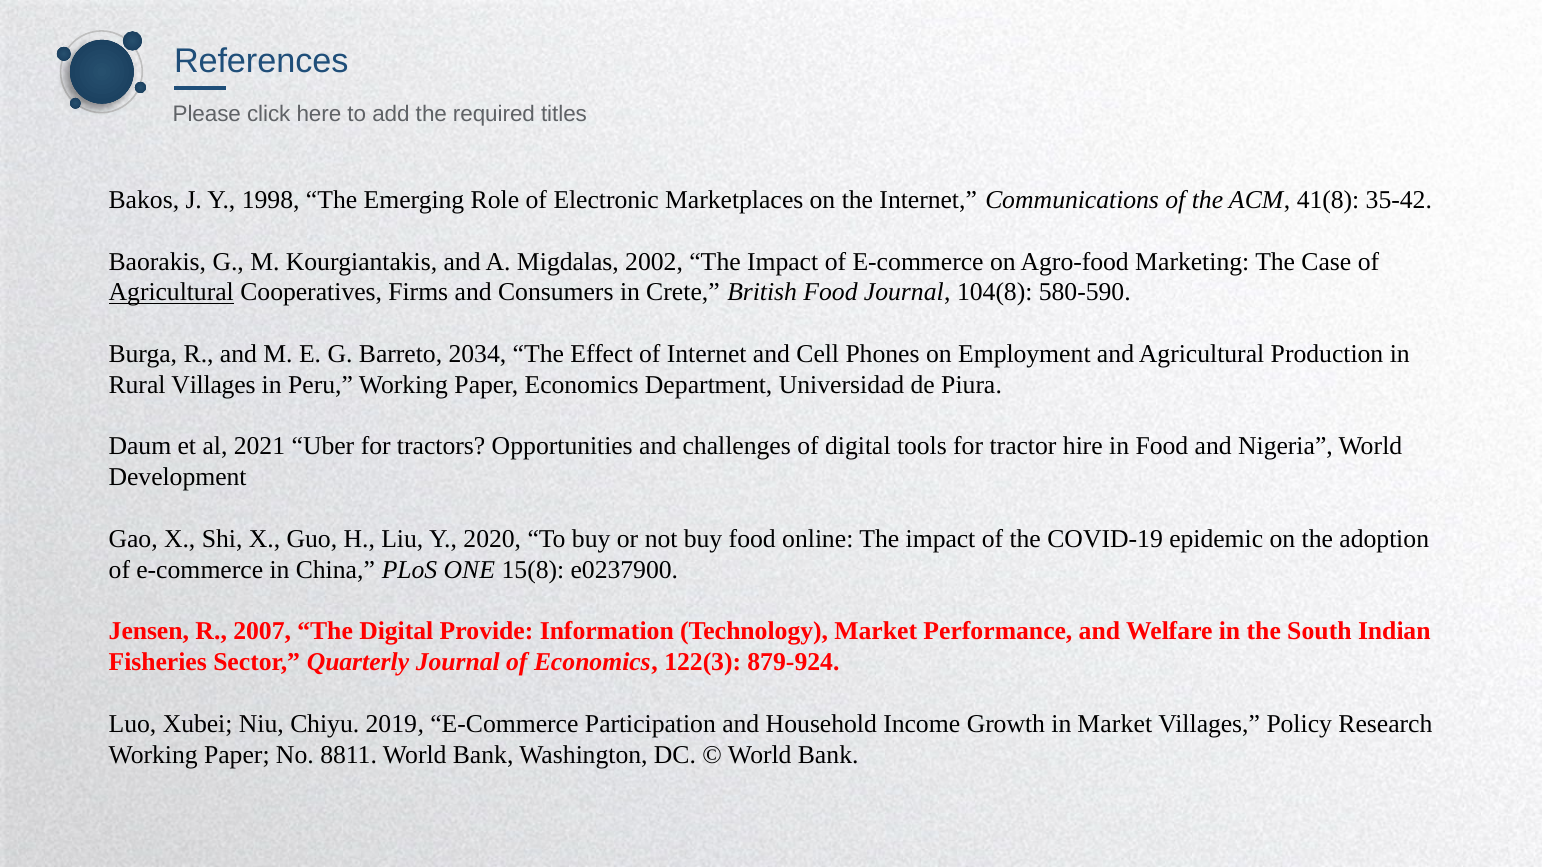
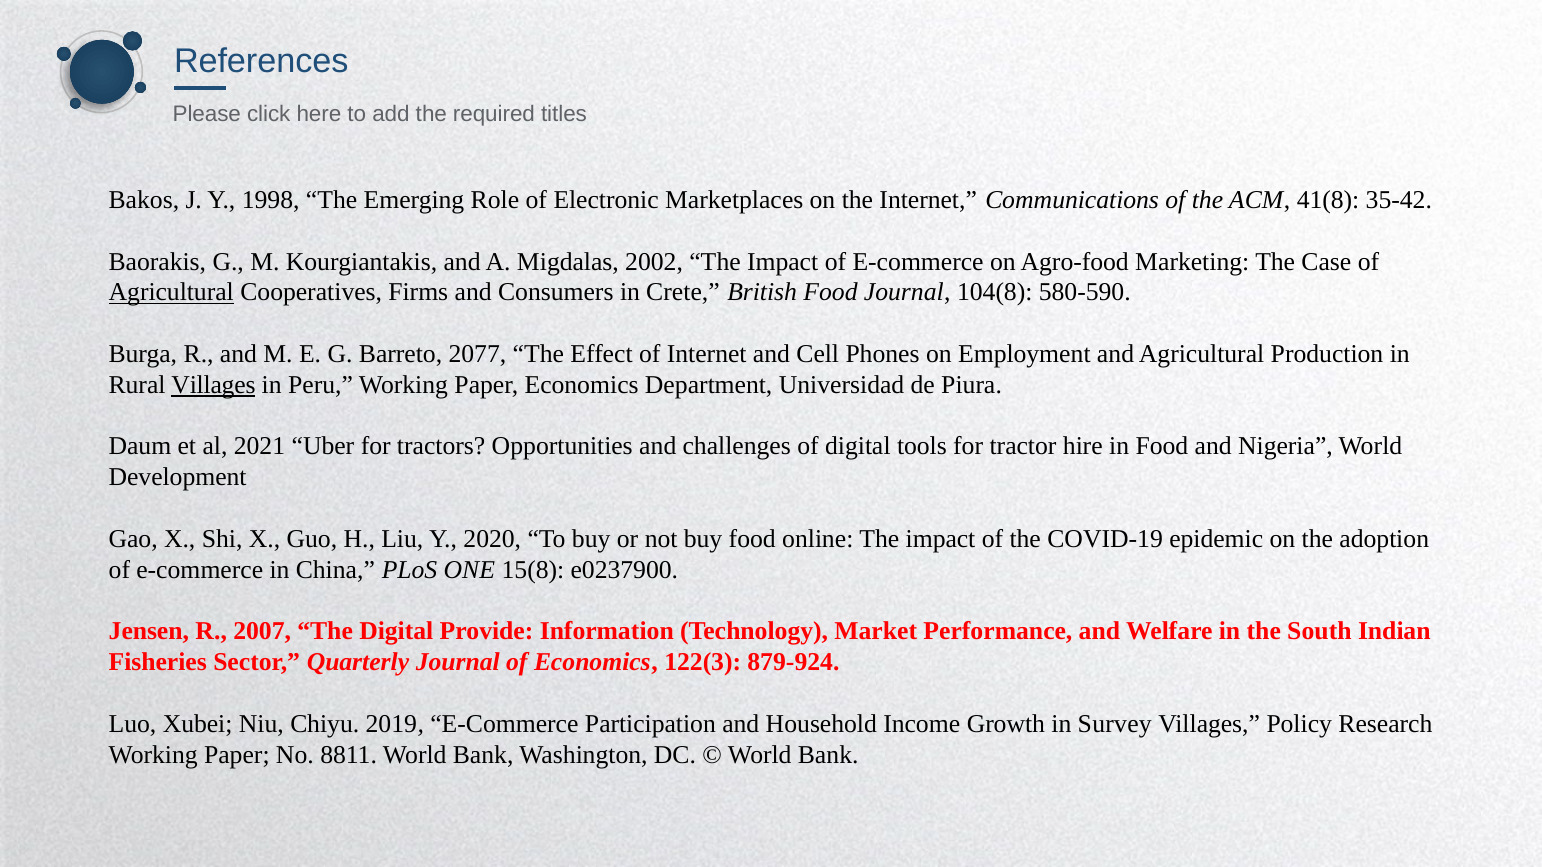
2034: 2034 -> 2077 (477, 354)
Villages underline: none -> present (213, 385)
in Market: Market -> Survey (1115, 724)
